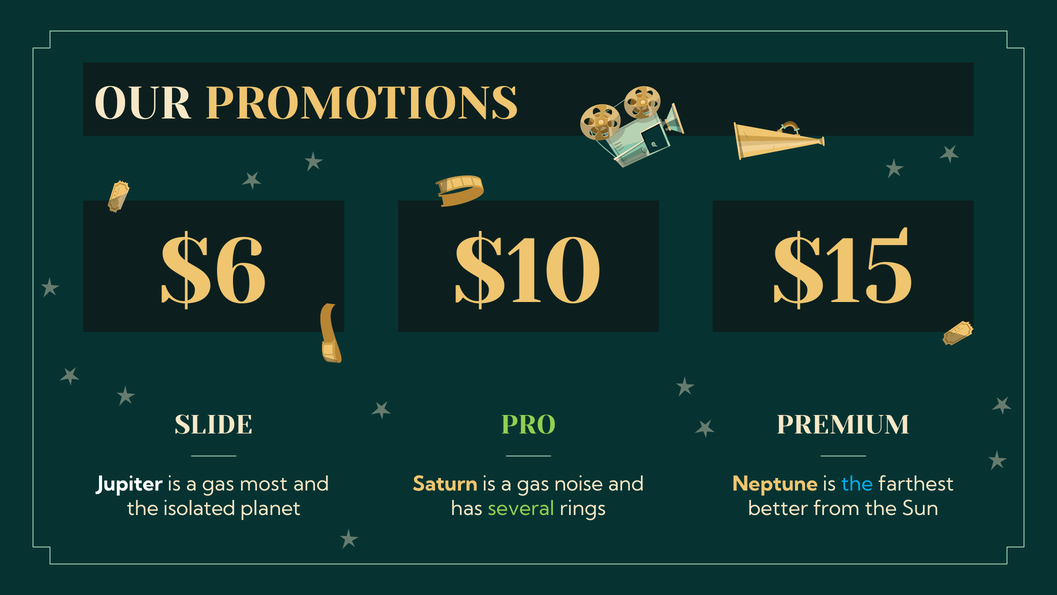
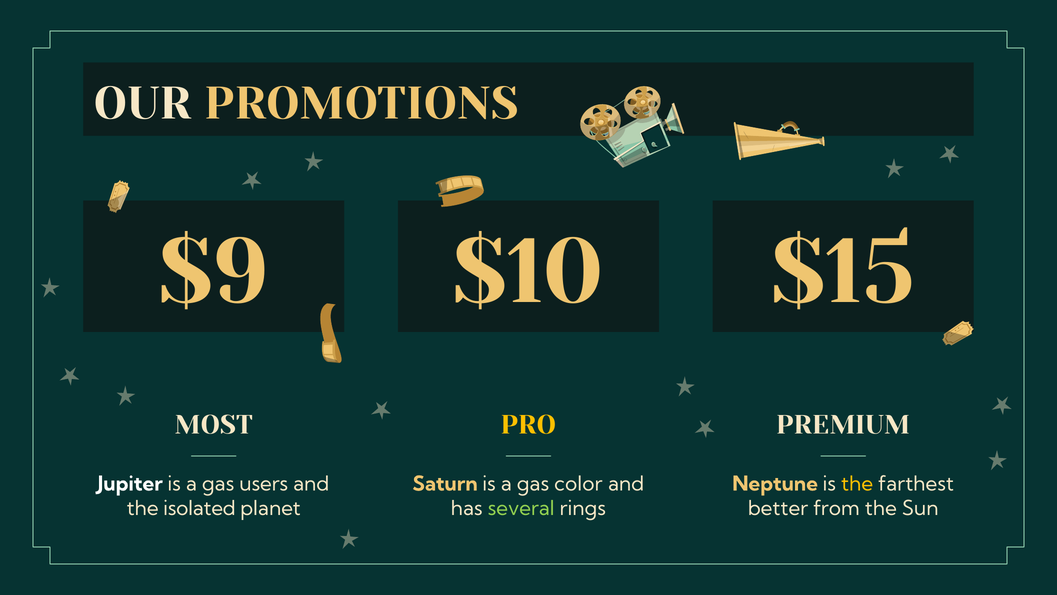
$6: $6 -> $9 (214, 272)
SLIDE: SLIDE -> MOST (214, 425)
PRO colour: light green -> yellow (529, 425)
most: most -> users (264, 483)
noise: noise -> color (578, 483)
the colour: light blue -> yellow (857, 483)
